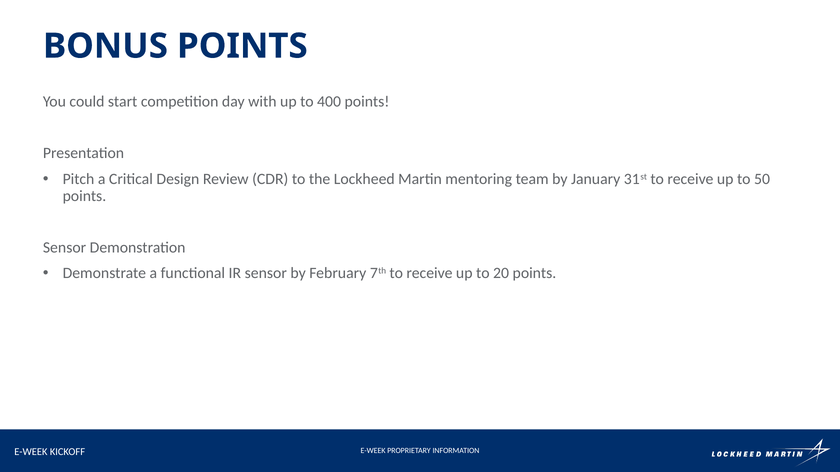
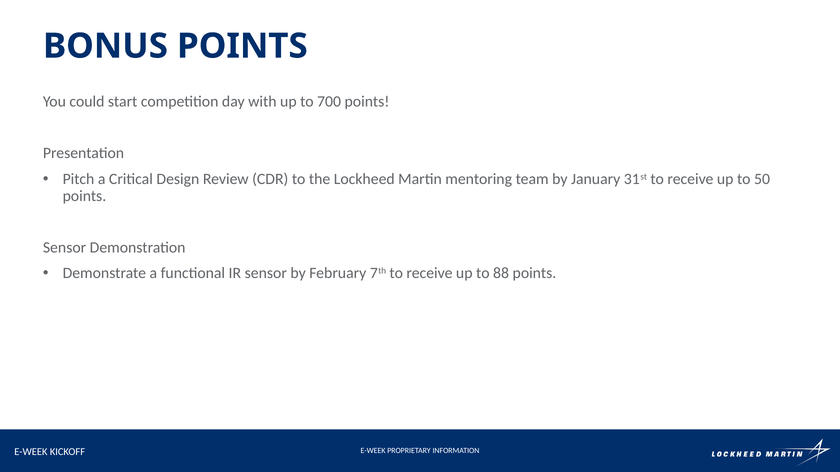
400: 400 -> 700 (329, 102)
20: 20 -> 88 (501, 273)
